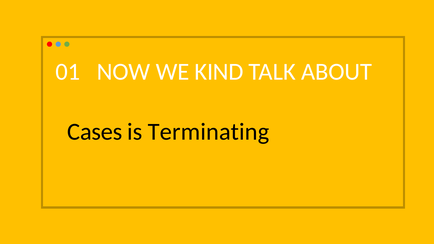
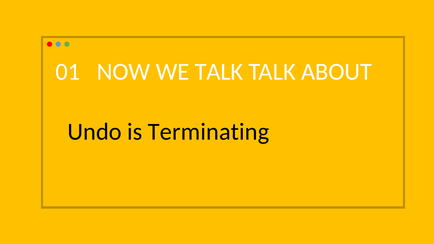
WE KIND: KIND -> TALK (219, 72)
Cases: Cases -> Undo (95, 132)
